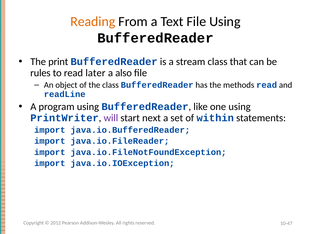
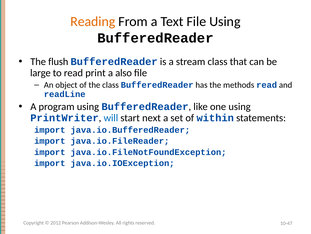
print: print -> flush (58, 62)
rules: rules -> large (40, 73)
later: later -> print (95, 73)
will colour: purple -> blue (111, 118)
